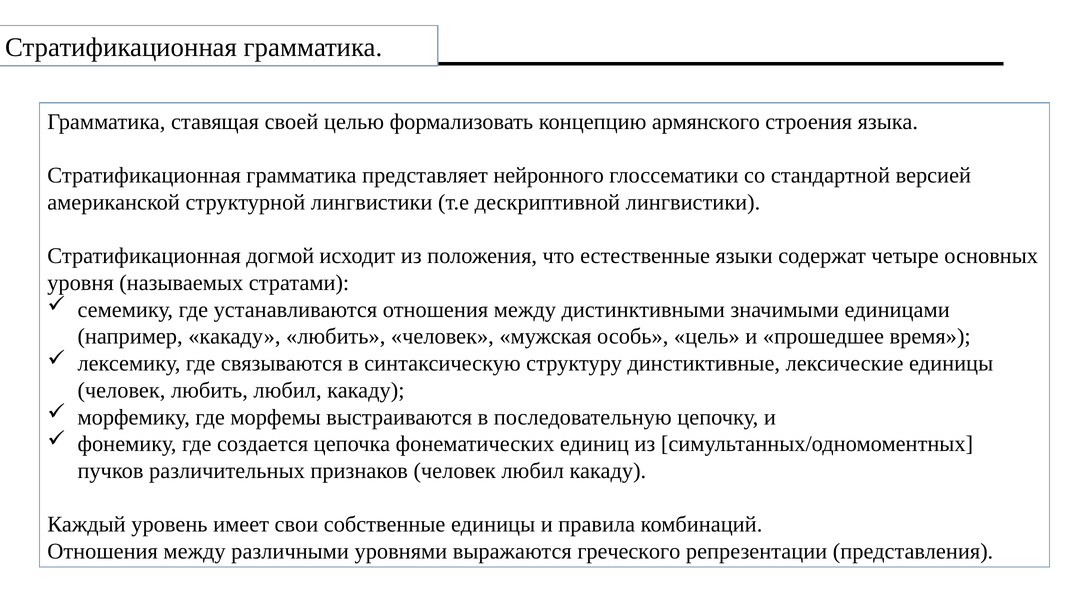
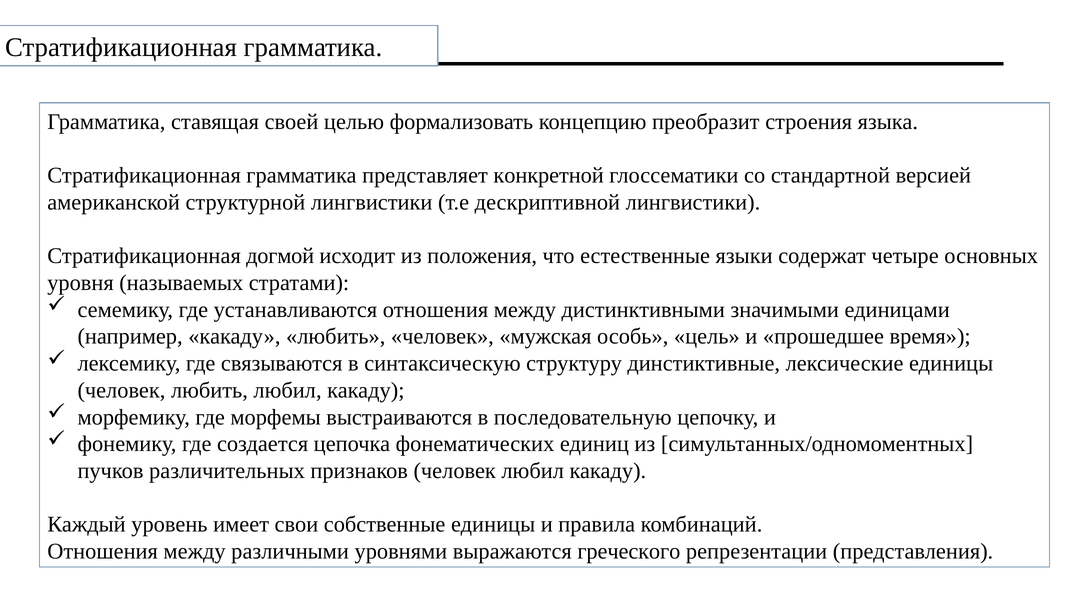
армянского: армянского -> преобразит (706, 122)
нейронного: нейронного -> конкретной (549, 175)
